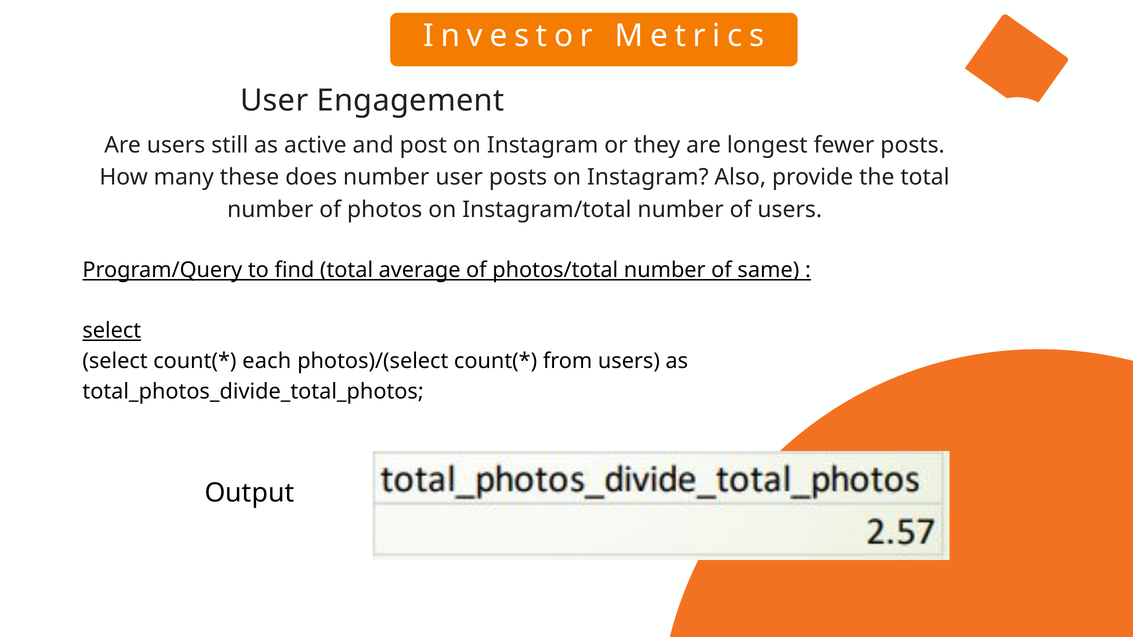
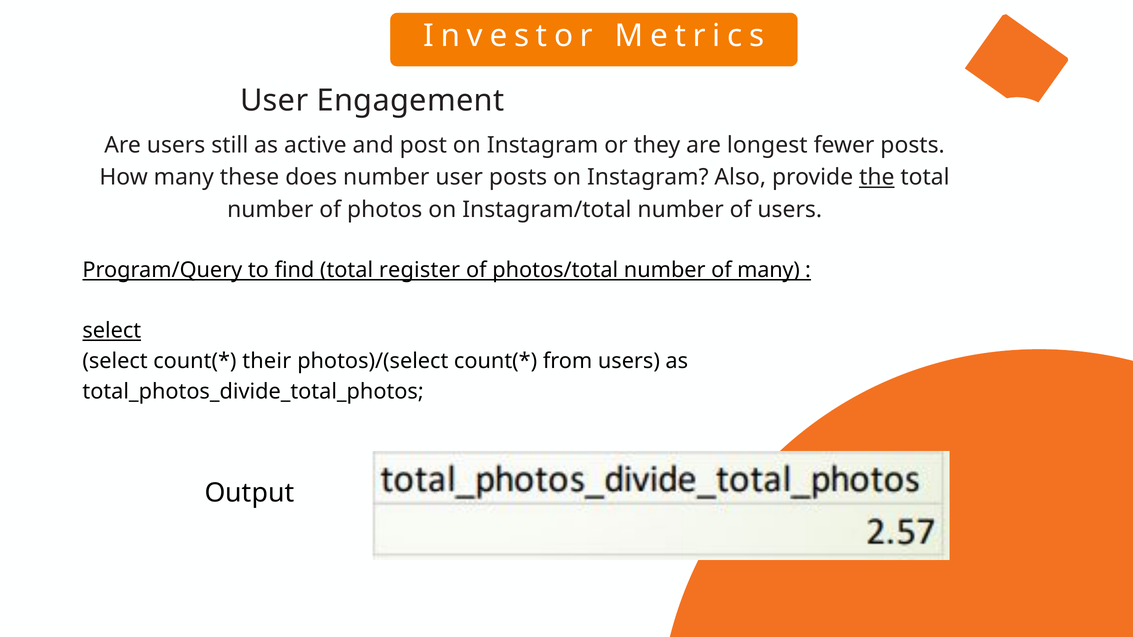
the underline: none -> present (877, 178)
average: average -> register (419, 270)
of same: same -> many (769, 270)
each: each -> their (267, 361)
